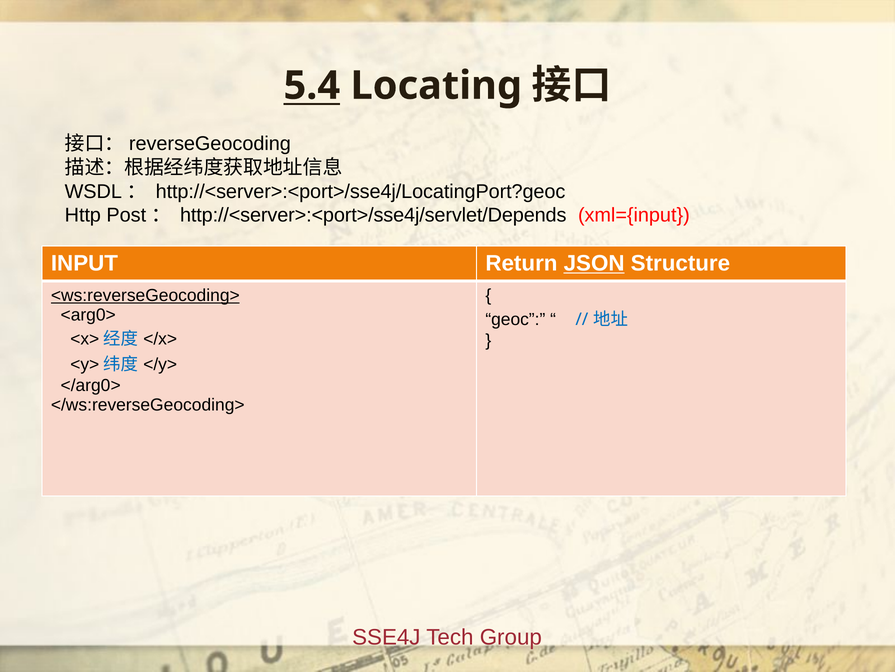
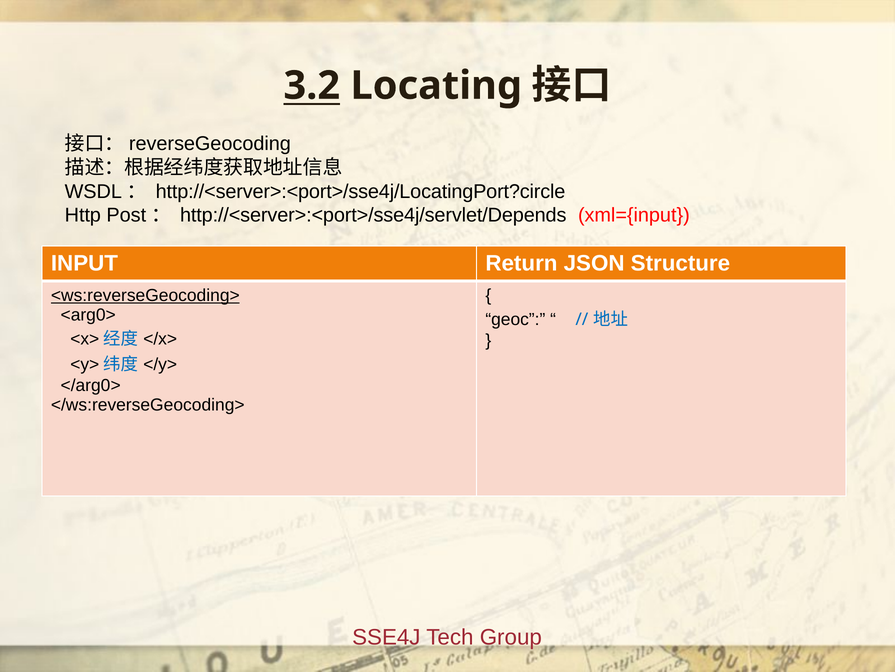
5.4: 5.4 -> 3.2 (312, 86)
http://<server>:<port>/sse4j/LocatingPort?geoc: http://<server>:<port>/sse4j/LocatingPort?geoc -> http://<server>:<port>/sse4j/LocatingPort?circle (361, 191)
JSON underline: present -> none (594, 263)
